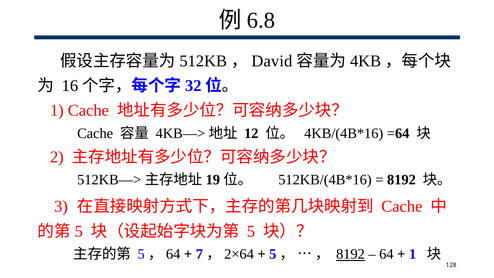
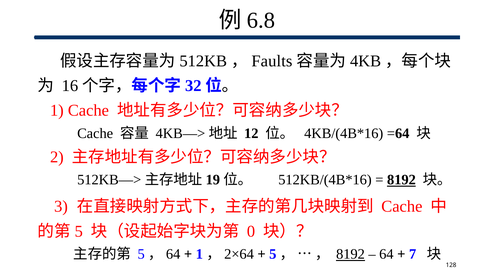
David: David -> Faults (272, 61)
8192 underline: none -> present (401, 180)
5: 5 -> 0 (251, 231)
7: 7 -> 1 (199, 254)
1: 1 -> 7 (413, 254)
